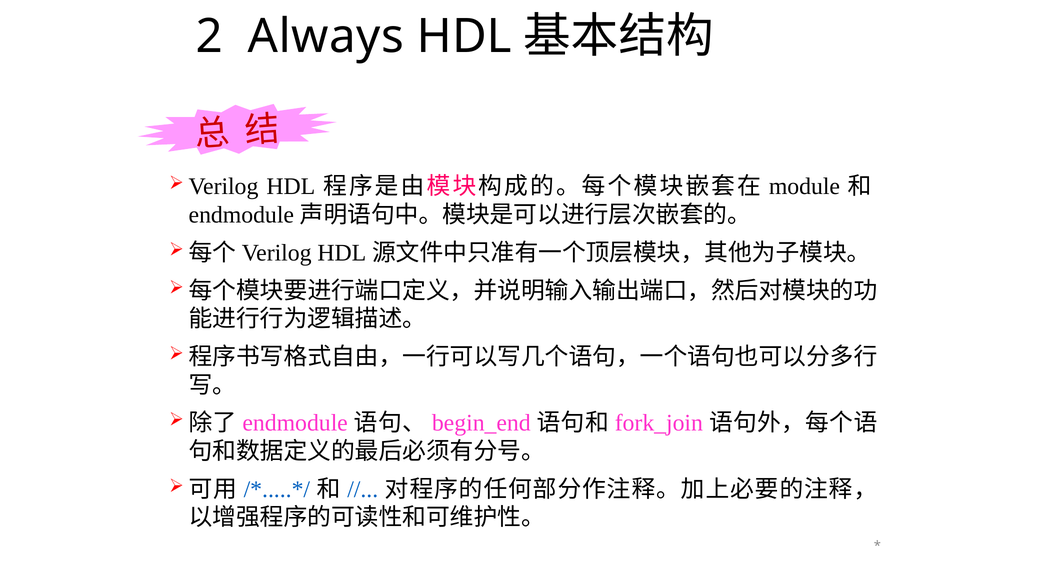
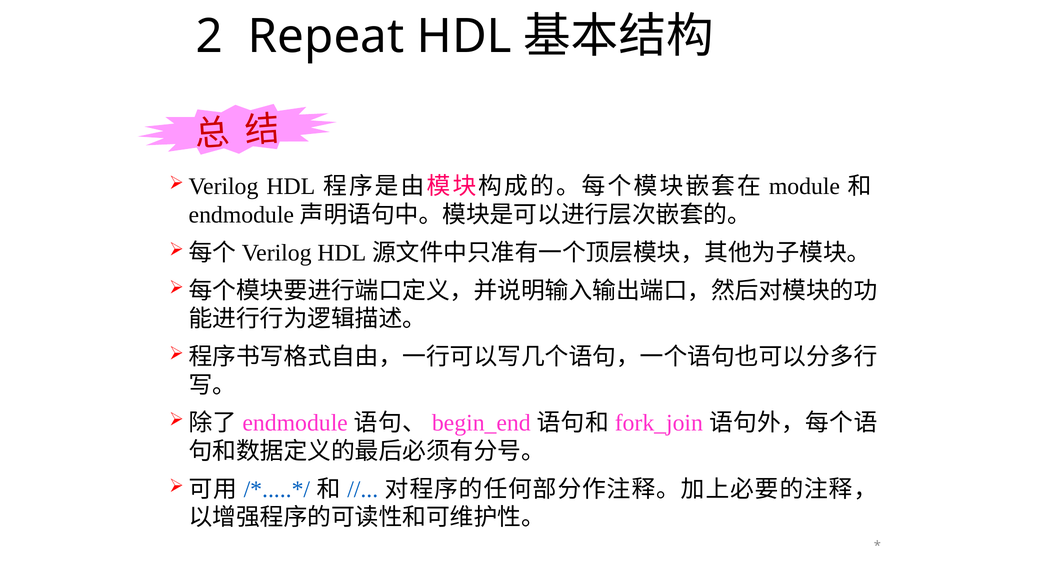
Always: Always -> Repeat (326, 36)
